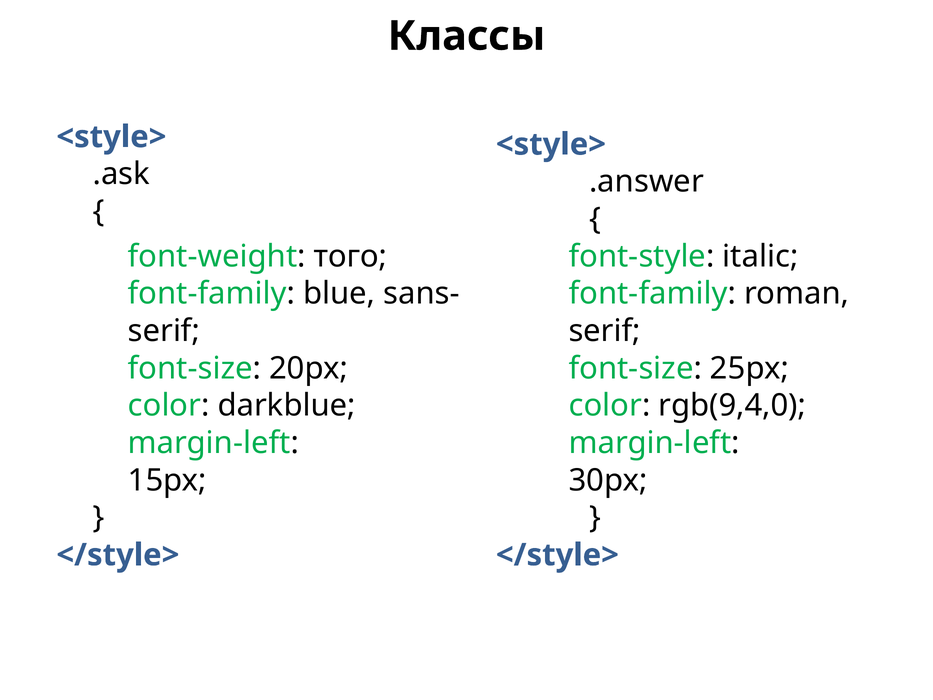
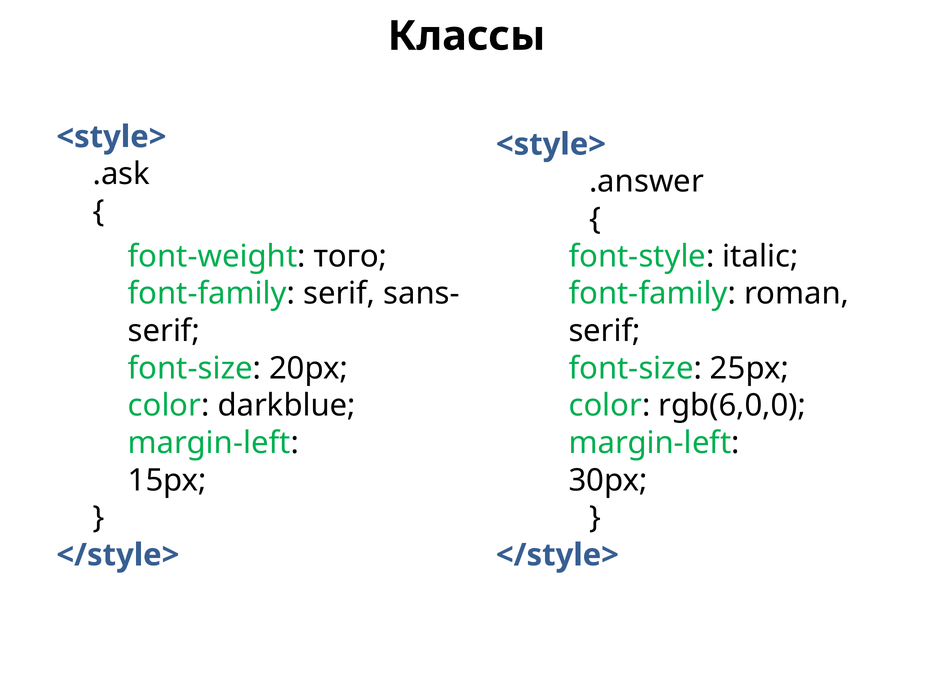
font-family blue: blue -> serif (339, 294)
rgb(9,4,0: rgb(9,4,0 -> rgb(6,0,0 (732, 406)
